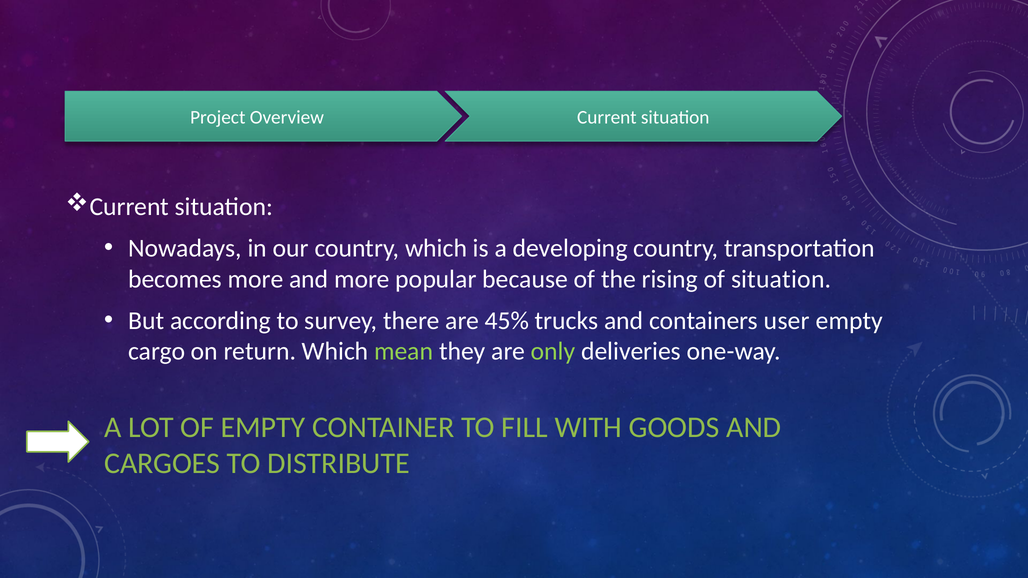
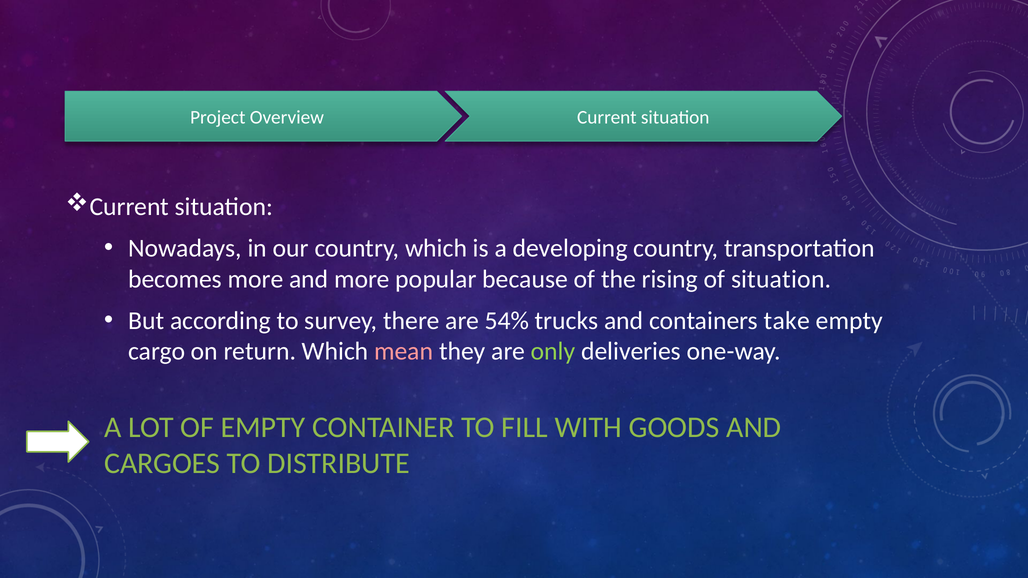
45%: 45% -> 54% (507, 321)
user: user -> take (787, 321)
mean colour: light green -> pink (404, 352)
